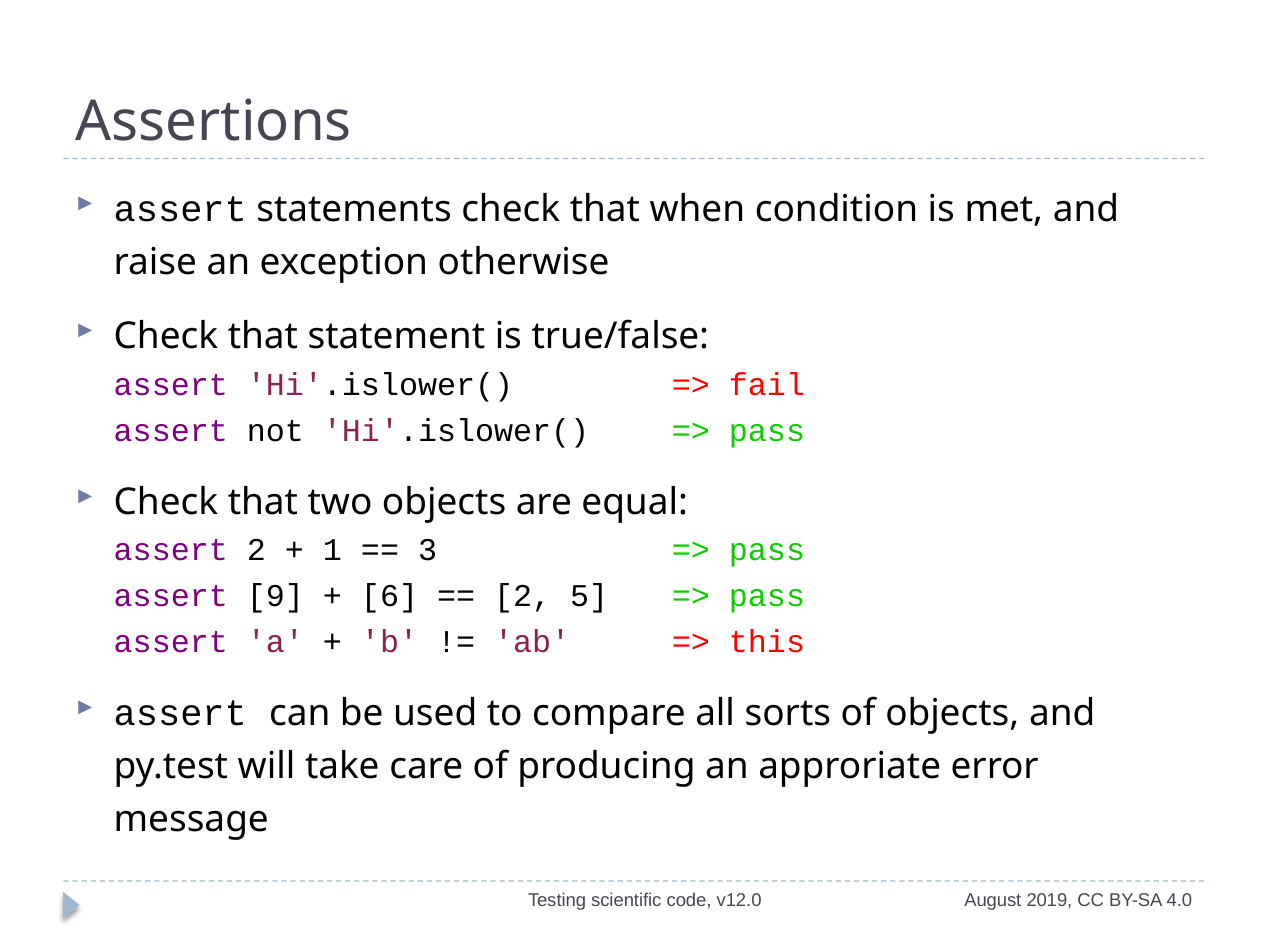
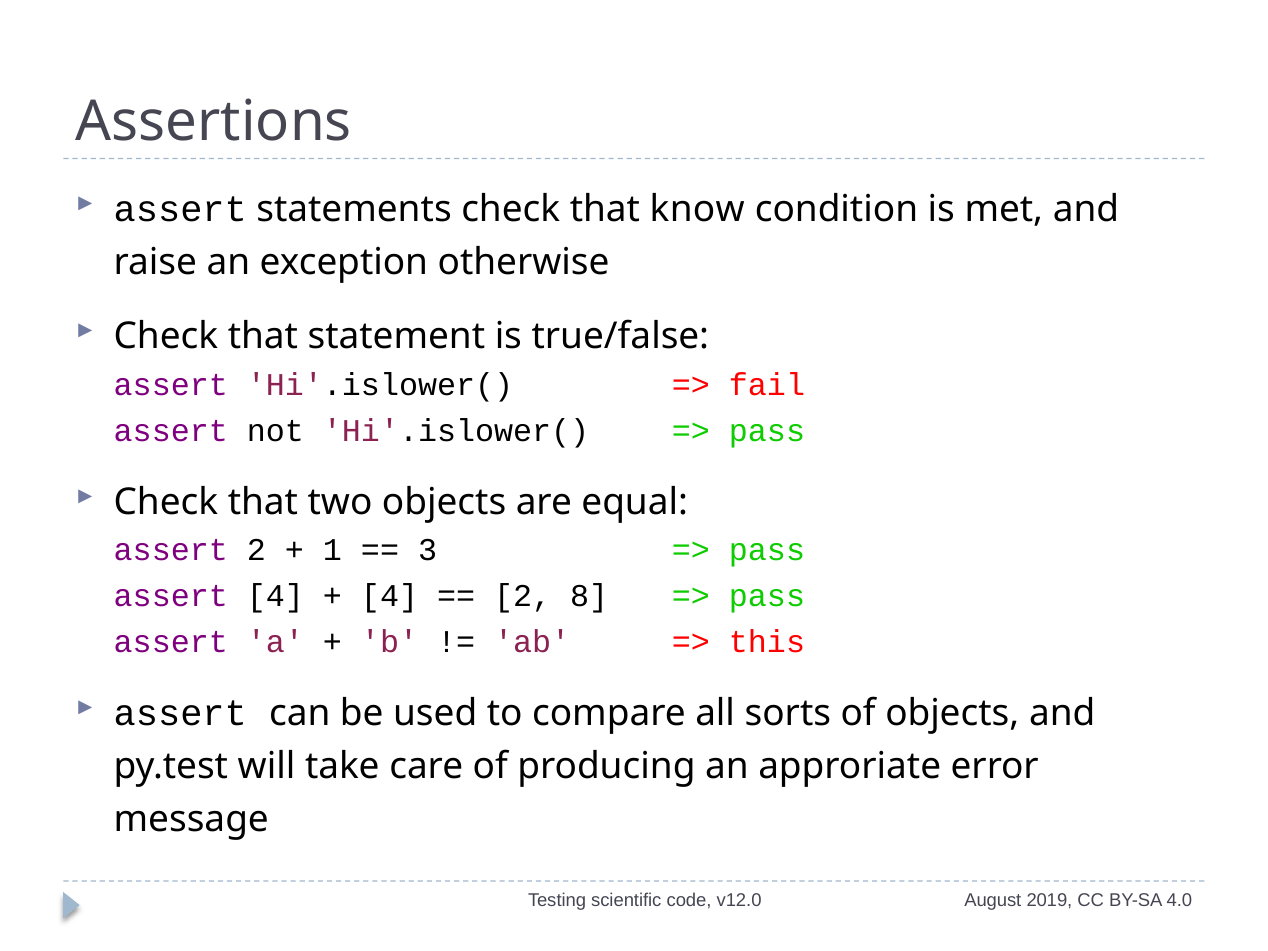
when: when -> know (697, 209)
assert 9: 9 -> 4 (275, 596)
6: 6 -> 4 (390, 596)
5: 5 -> 8 (589, 596)
